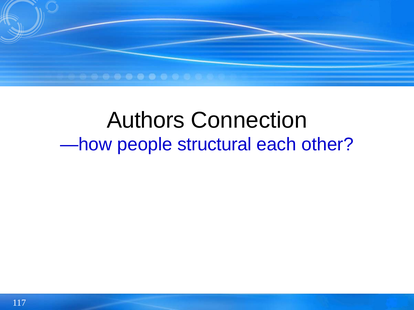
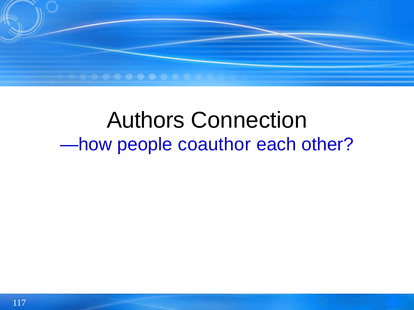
structural: structural -> coauthor (214, 145)
